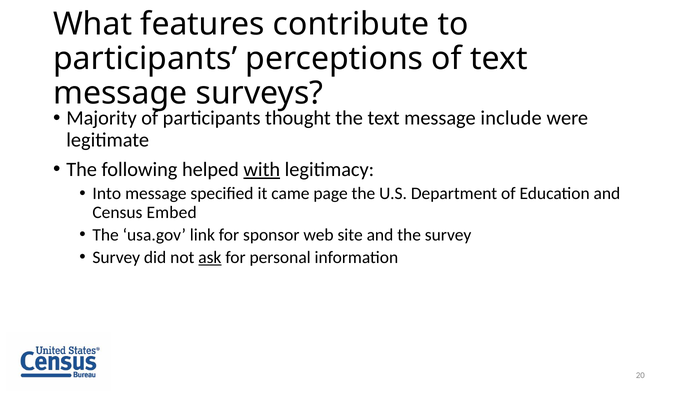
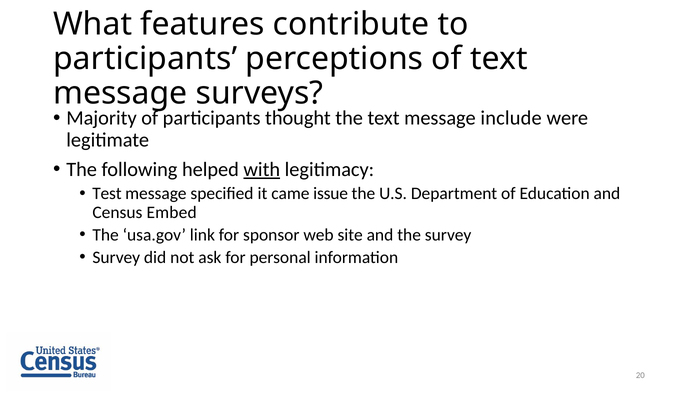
Into: Into -> Test (107, 193)
page: page -> issue (331, 193)
ask underline: present -> none (210, 257)
